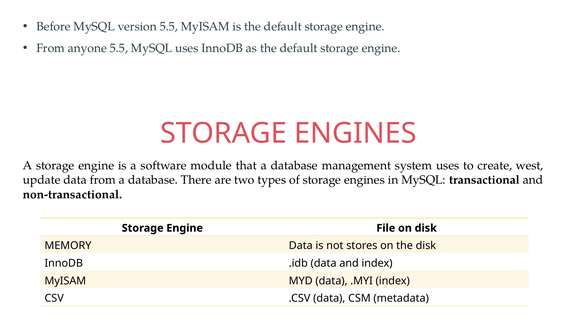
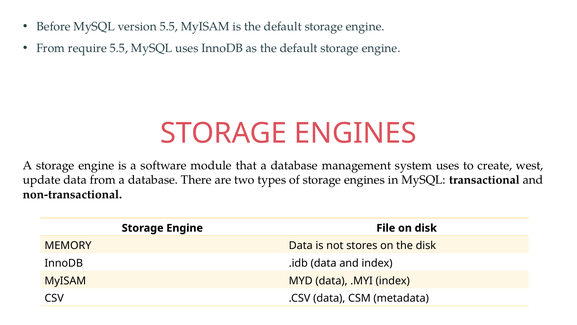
anyone: anyone -> require (87, 48)
